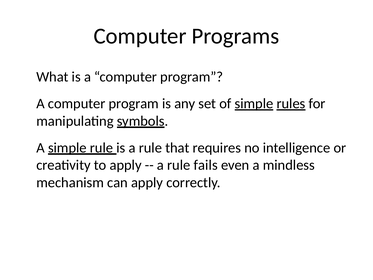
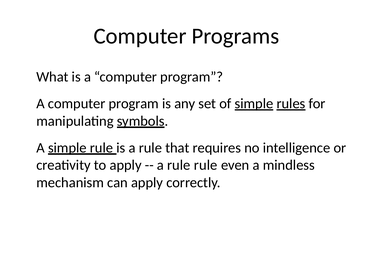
rule fails: fails -> rule (206, 165)
